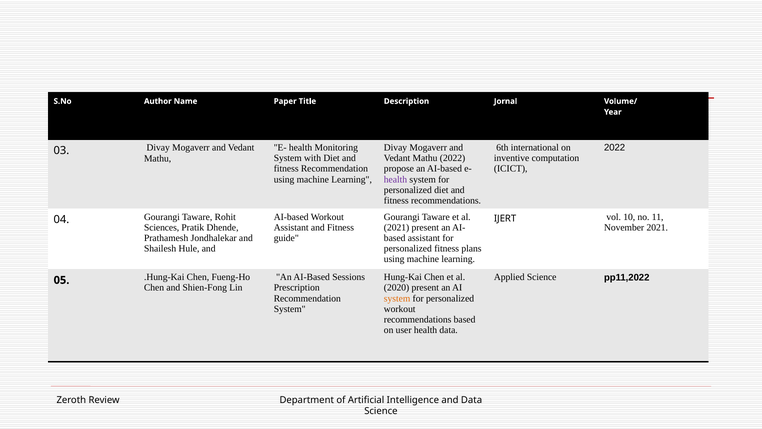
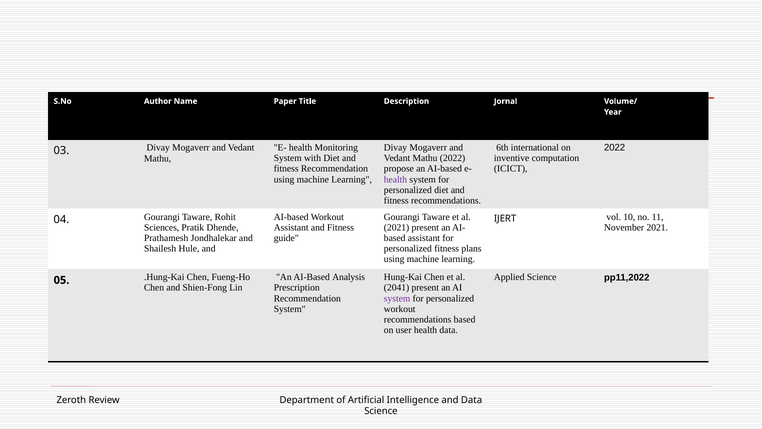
Sessions: Sessions -> Analysis (349, 277)
2020: 2020 -> 2041 (397, 288)
system colour: orange -> purple (397, 298)
